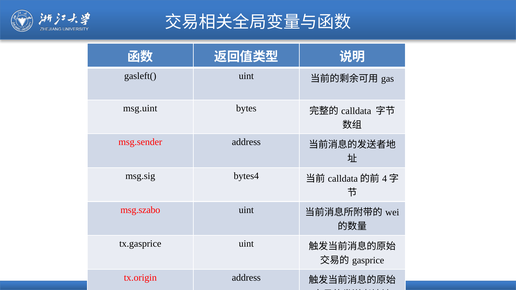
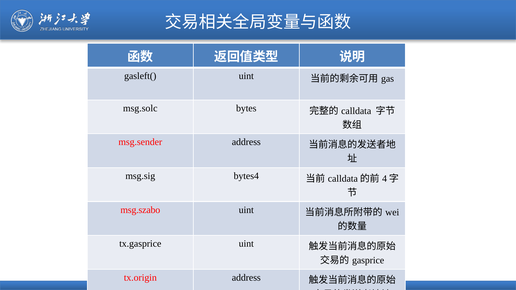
msg.uint: msg.uint -> msg.solc (140, 108)
